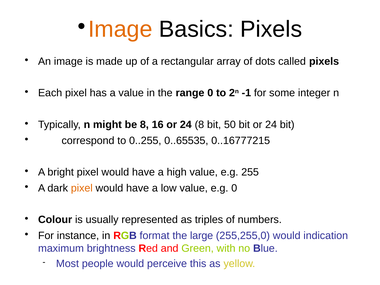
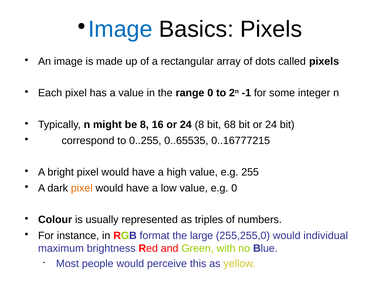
Image colour: orange -> blue (120, 29)
50: 50 -> 68 (230, 125)
indication: indication -> individual (326, 236)
